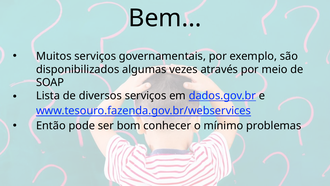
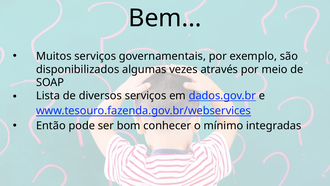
problemas: problemas -> integradas (274, 126)
